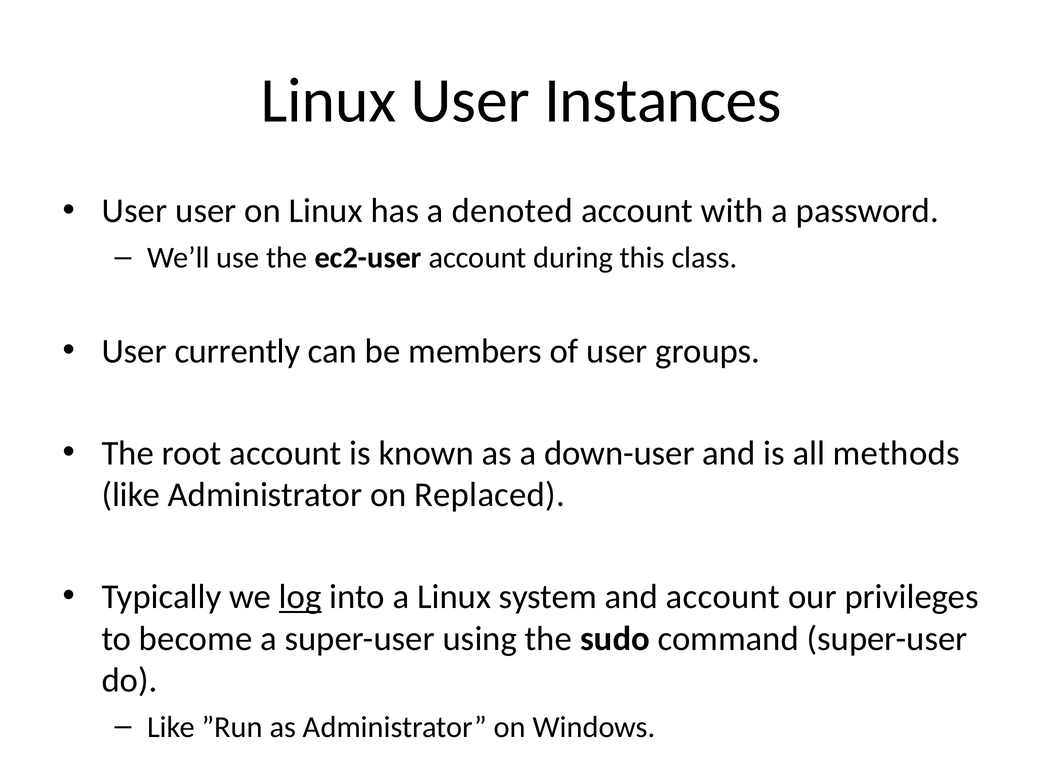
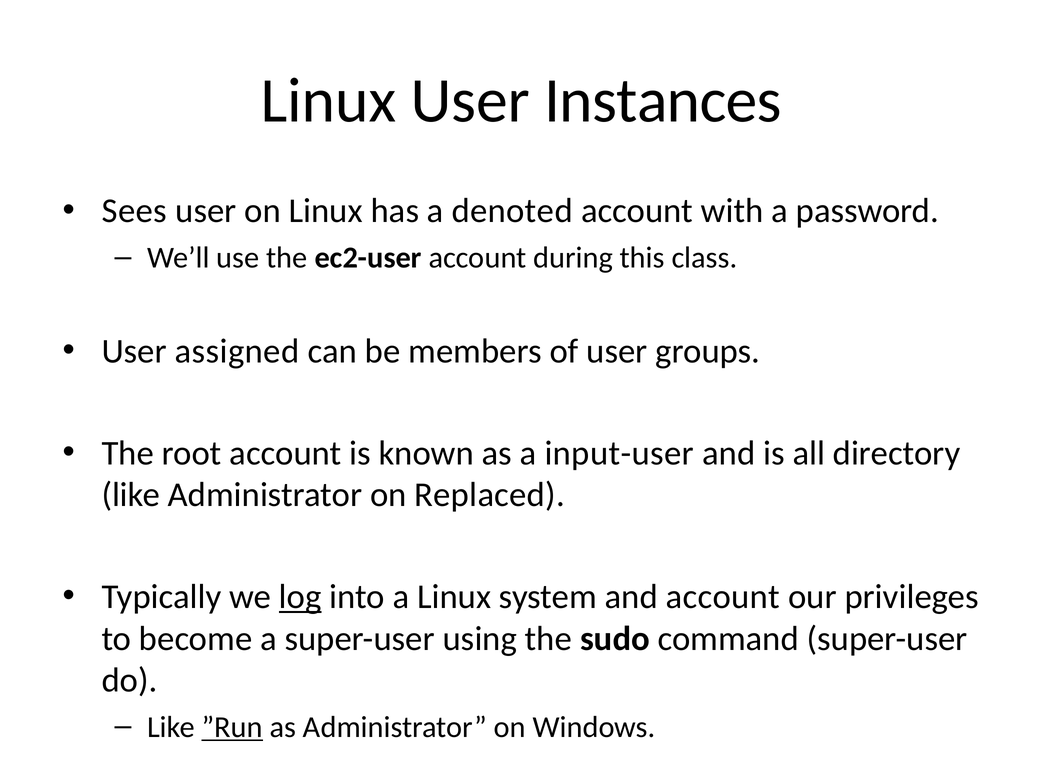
User: User -> Sees (134, 211)
currently: currently -> assigned (237, 351)
down-user: down-user -> input-user (619, 453)
methods: methods -> directory (897, 453)
”Run underline: none -> present (232, 727)
